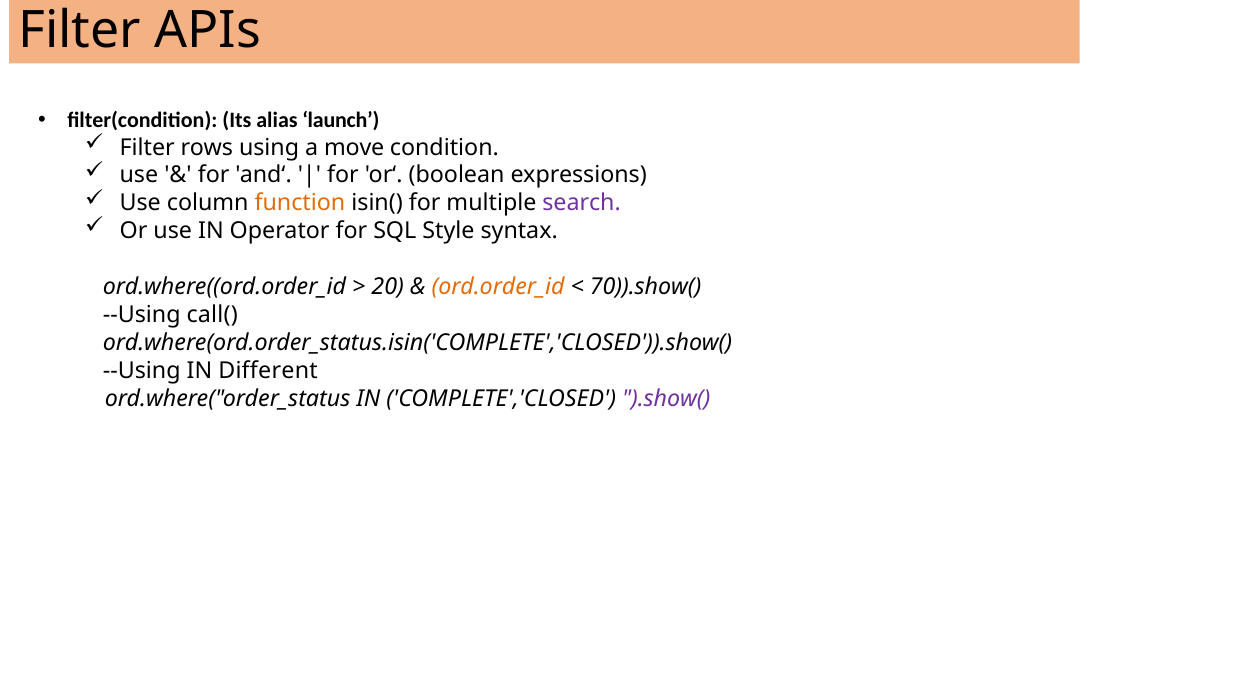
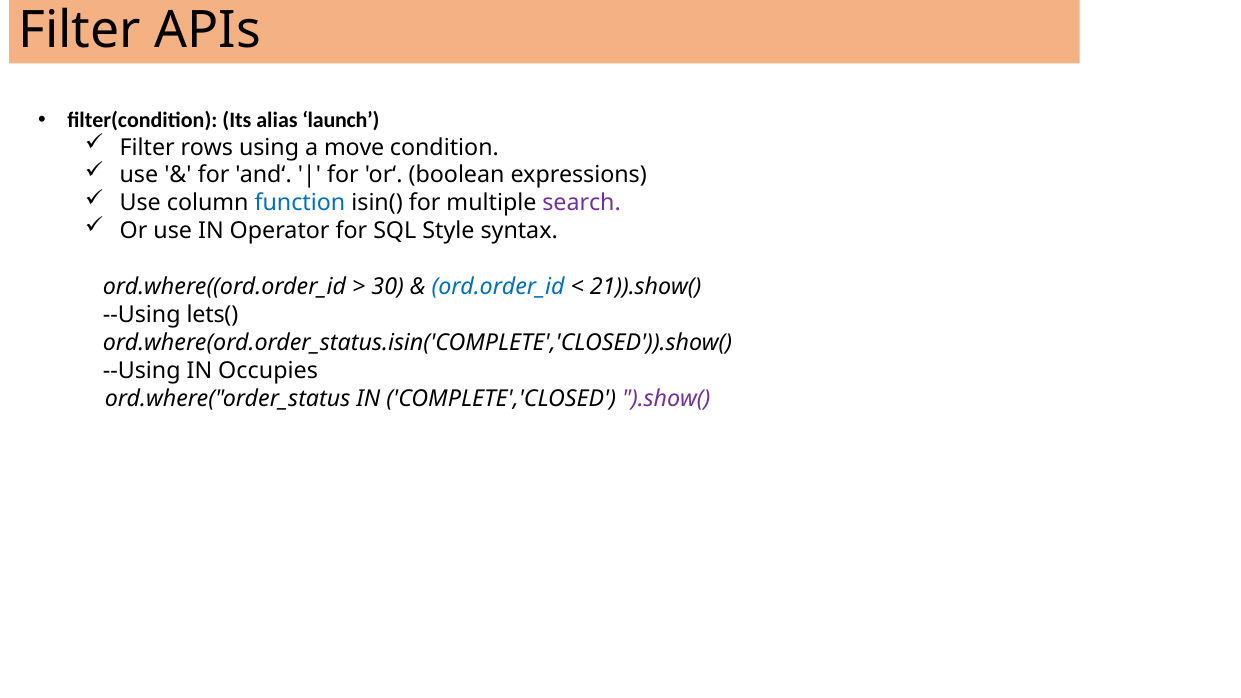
function colour: orange -> blue (300, 203)
20: 20 -> 30 (388, 287)
ord.order_id colour: orange -> blue (498, 287)
70)).show(: 70)).show( -> 21)).show( (646, 287)
call(: call( -> lets( (212, 315)
Different: Different -> Occupies (268, 371)
